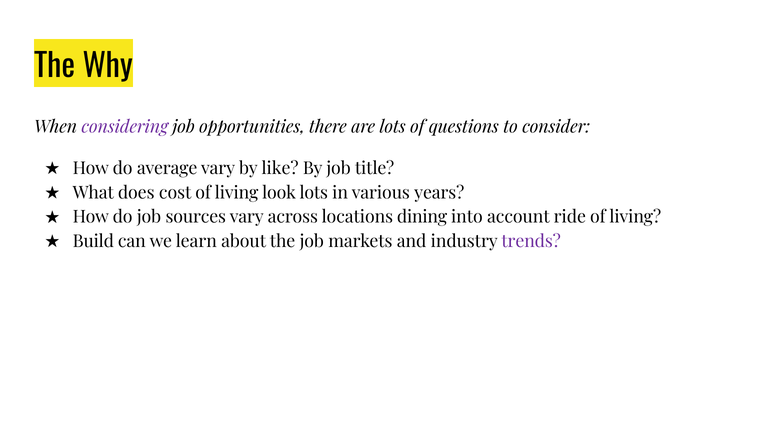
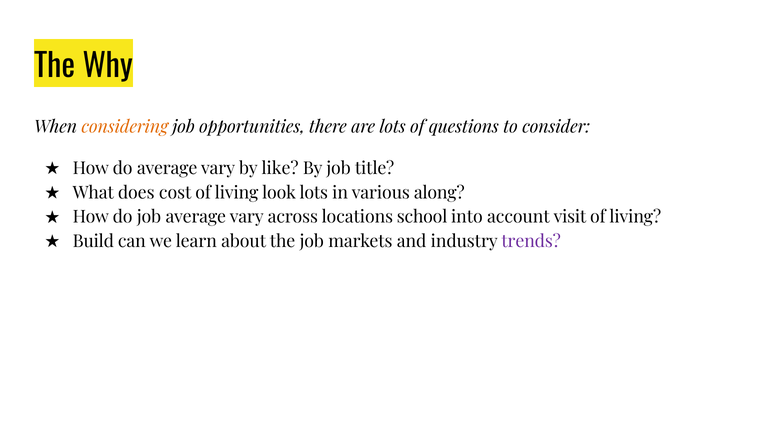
considering colour: purple -> orange (125, 127)
years: years -> along (439, 193)
job sources: sources -> average (196, 217)
dining: dining -> school (422, 217)
ride: ride -> visit (570, 217)
